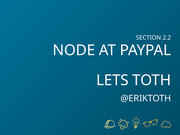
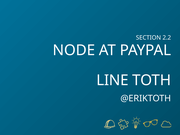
LETS: LETS -> LINE (112, 80)
